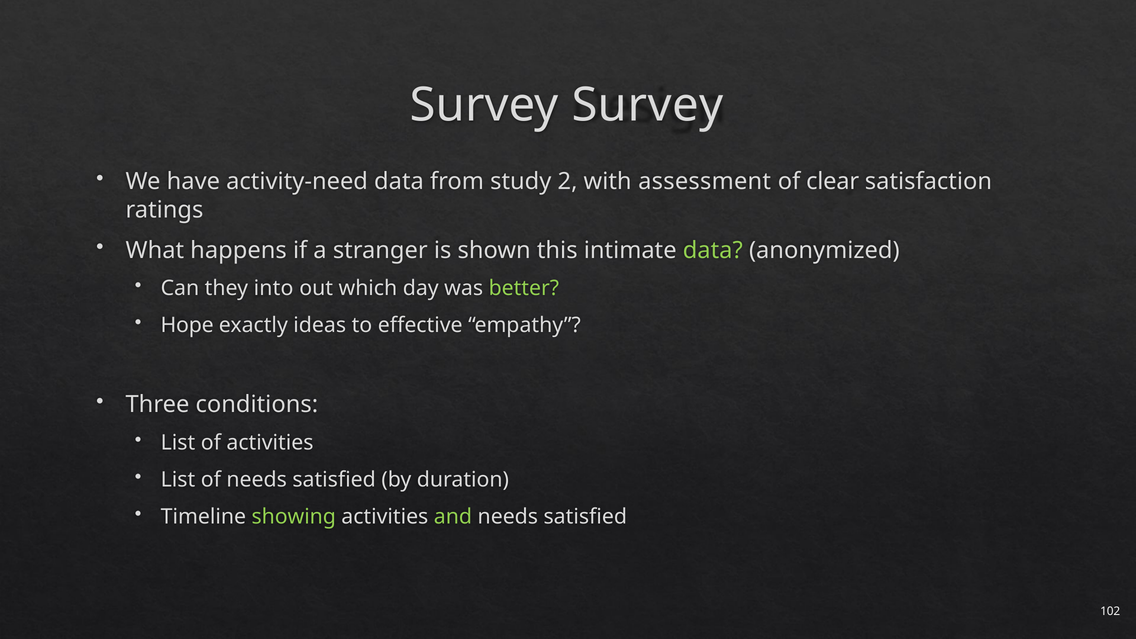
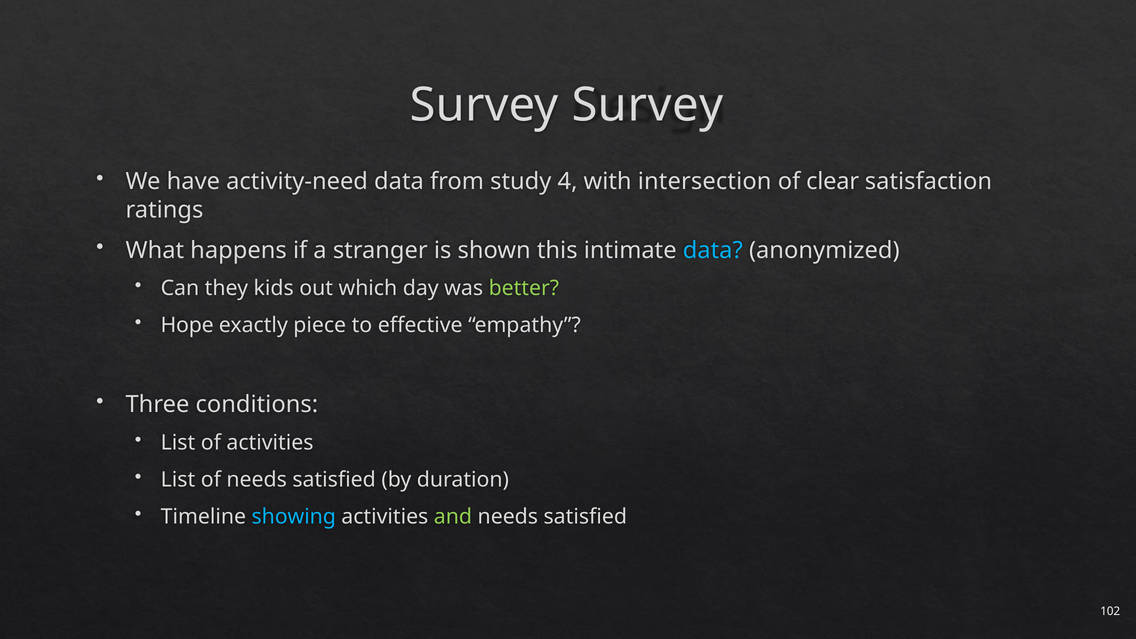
2: 2 -> 4 (568, 182)
assessment: assessment -> intersection (705, 182)
data colour: light green -> light blue (713, 250)
into: into -> kids (274, 288)
ideas: ideas -> piece (320, 325)
showing colour: light green -> light blue (294, 517)
